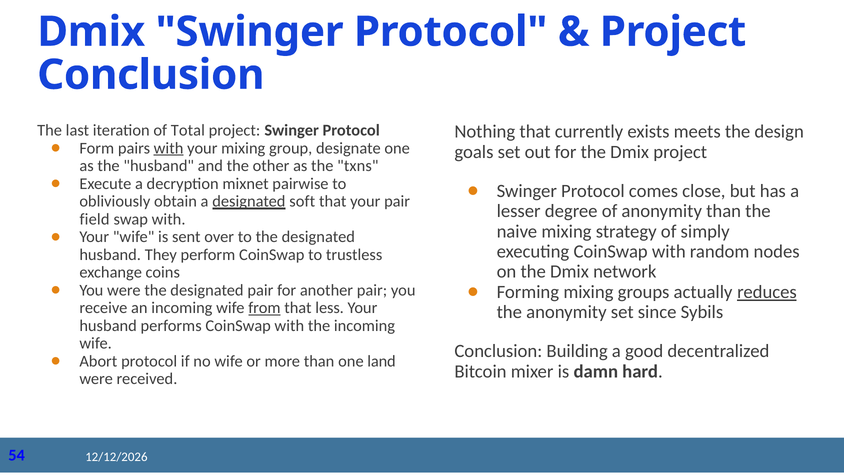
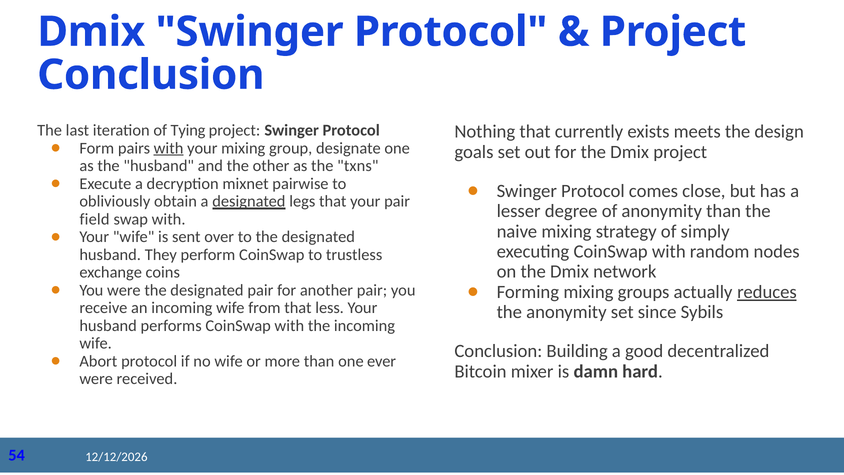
Total: Total -> Tying (188, 130)
soft: soft -> legs (302, 201)
from underline: present -> none (264, 308)
land: land -> ever (382, 361)
